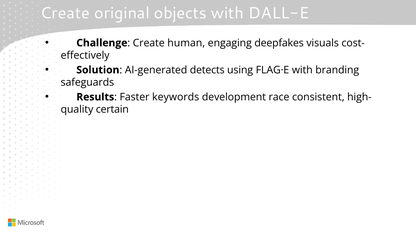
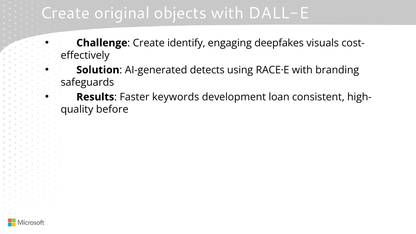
human: human -> identify (186, 43)
FLAG·E: FLAG·E -> RACE·E (273, 70)
race: race -> loan (279, 97)
certain: certain -> before (112, 109)
